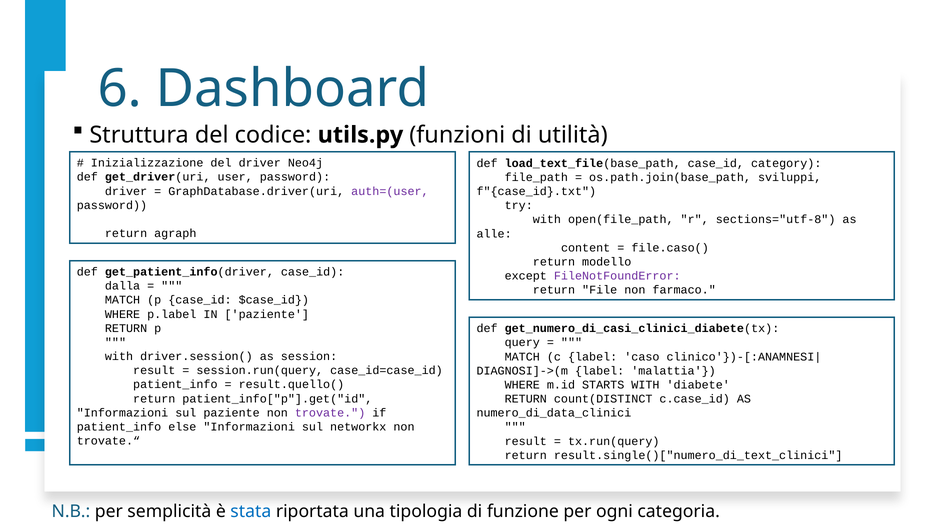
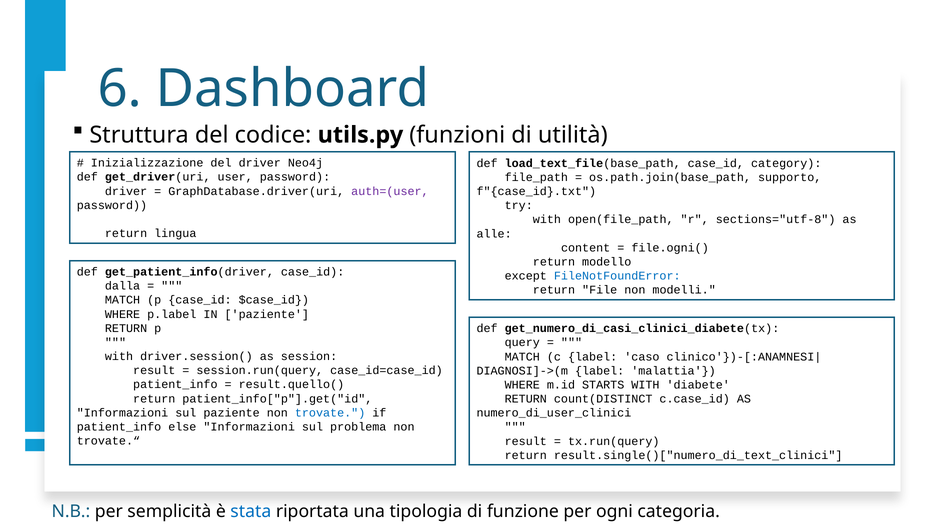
sviluppi: sviluppi -> supporto (790, 177)
agraph: agraph -> lingua (175, 233)
file.caso(: file.caso( -> file.ogni( (670, 248)
FileNotFoundError colour: purple -> blue (617, 276)
farmaco: farmaco -> modelli (684, 290)
trovate colour: purple -> blue (330, 413)
numero_di_data_clinici: numero_di_data_clinici -> numero_di_user_clinici (554, 413)
networkx: networkx -> problema (358, 427)
